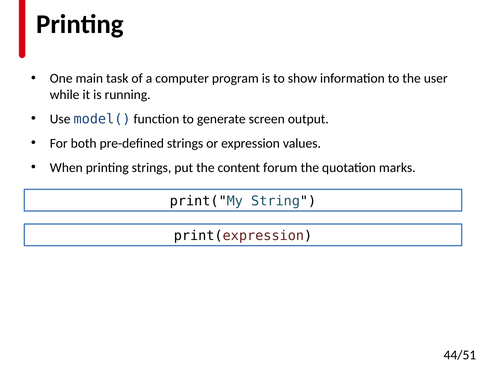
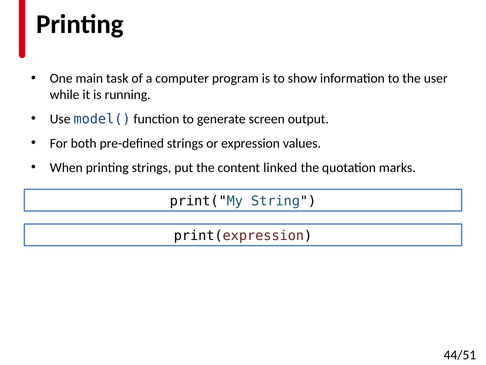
forum: forum -> linked (280, 167)
